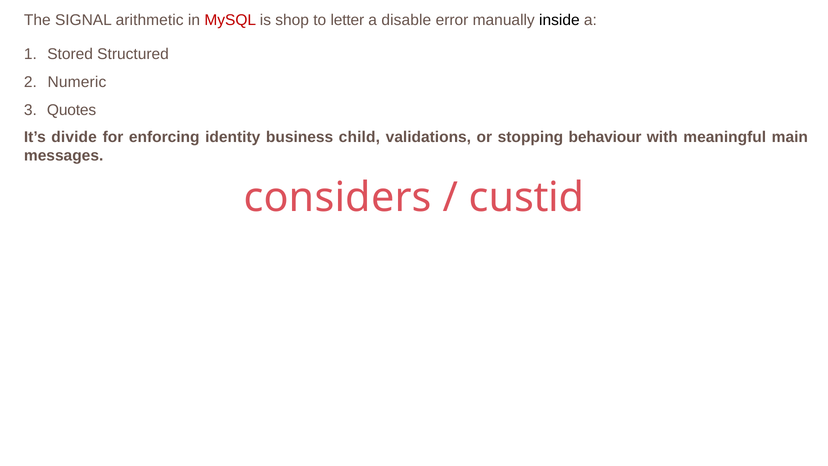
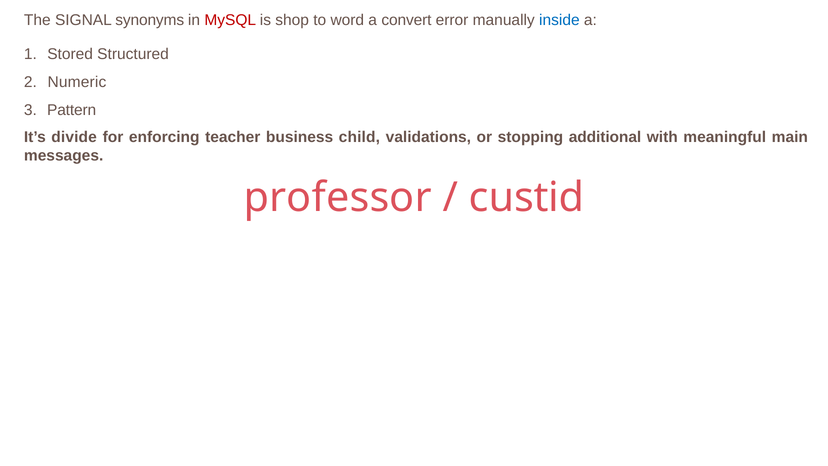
arithmetic: arithmetic -> synonyms (150, 20)
letter: letter -> word (347, 20)
disable: disable -> convert (406, 20)
inside colour: black -> blue (559, 20)
Quotes: Quotes -> Pattern (72, 110)
identity: identity -> teacher (233, 137)
behaviour: behaviour -> additional (605, 137)
considers: considers -> professor (338, 197)
